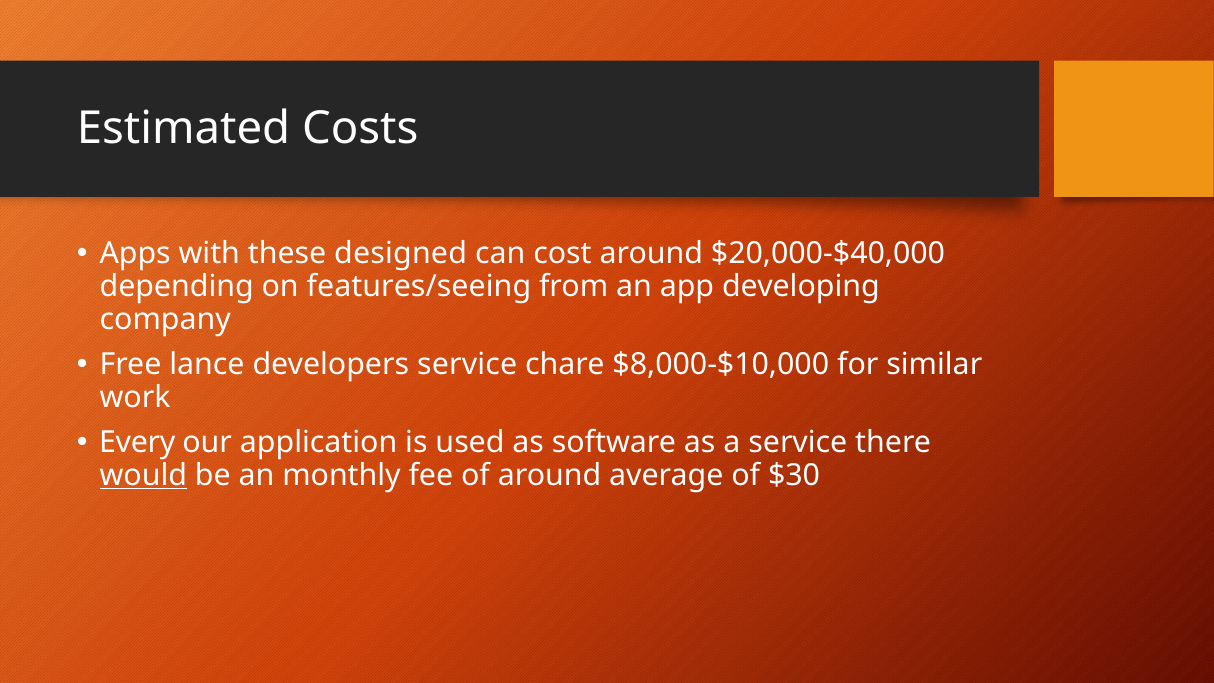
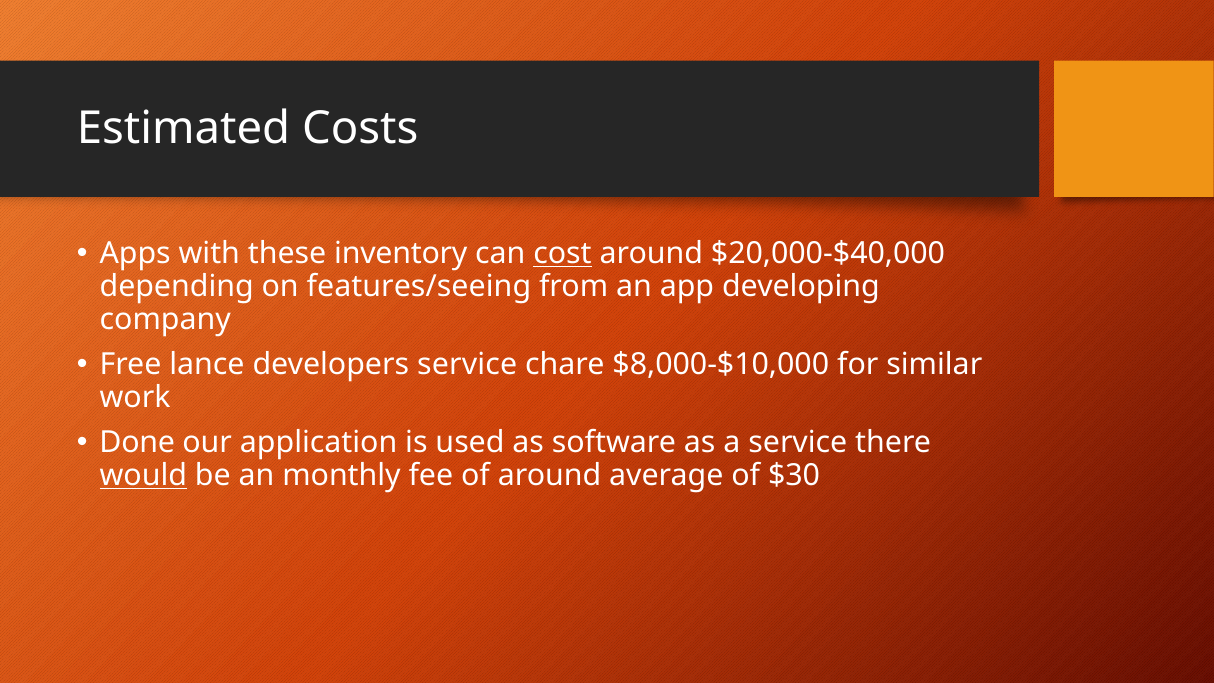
designed: designed -> inventory (401, 253)
cost underline: none -> present (562, 253)
Every: Every -> Done (137, 443)
